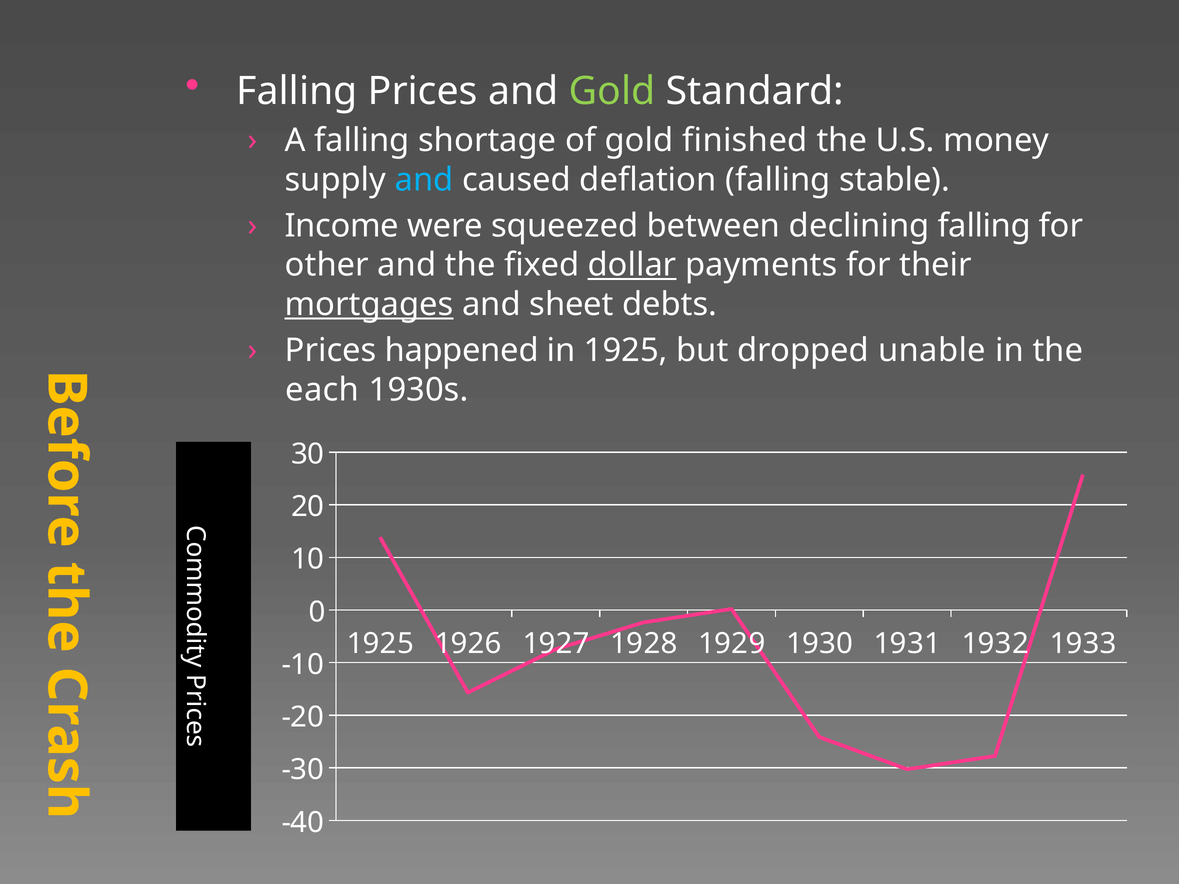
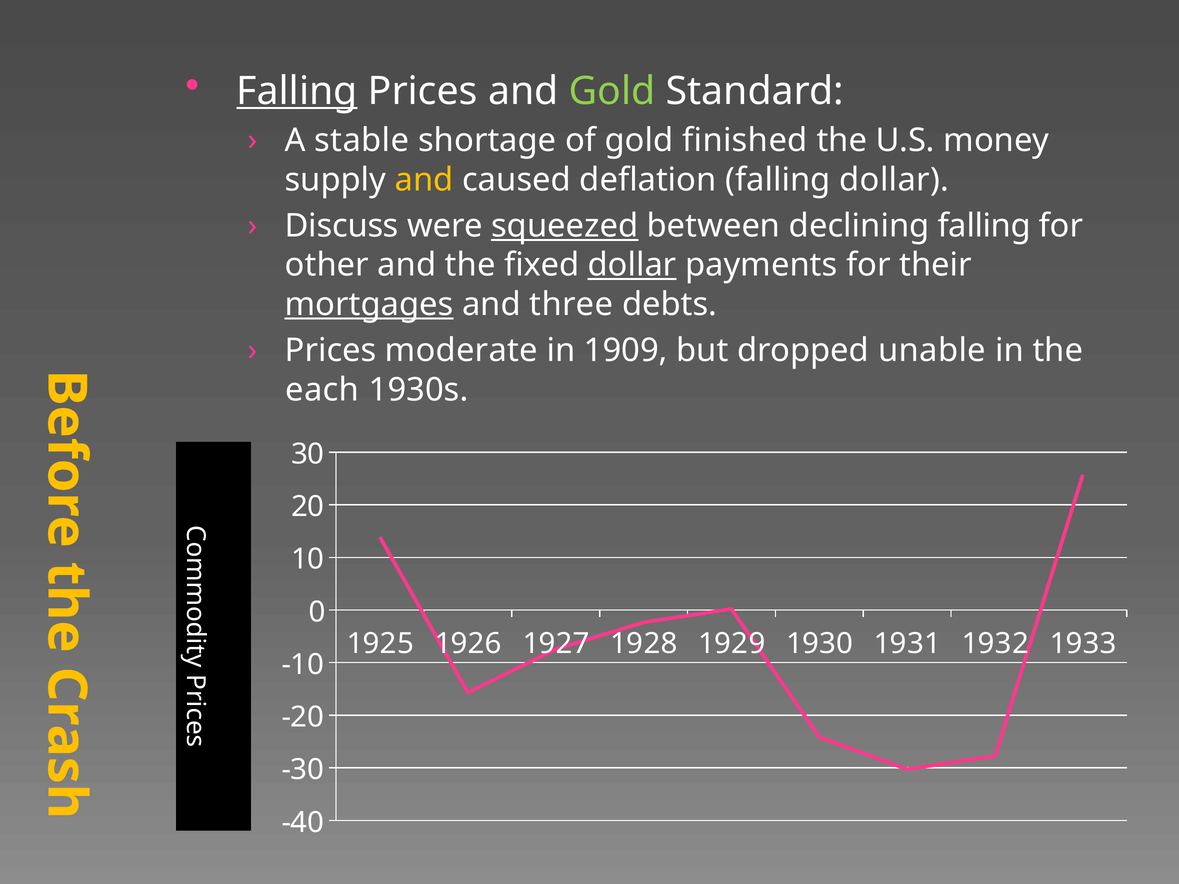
Falling underline: none -> present (297, 91)
A falling: falling -> stable (362, 141)
and colour: light blue -> yellow (424, 180)
falling stable: stable -> dollar (894, 180)
Income: Income -> Discuss (342, 226)
squeezed underline: none -> present (565, 226)
sheet: sheet -> three (571, 305)
happened: happened -> moderate (461, 350)
in 1925: 1925 -> 1909 (626, 350)
